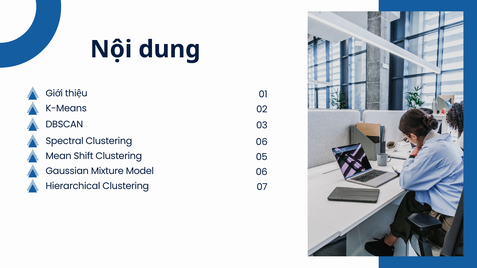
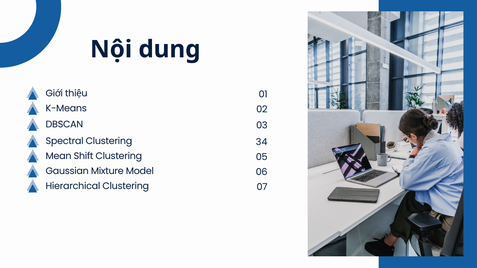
Clustering 06: 06 -> 34 (262, 142)
